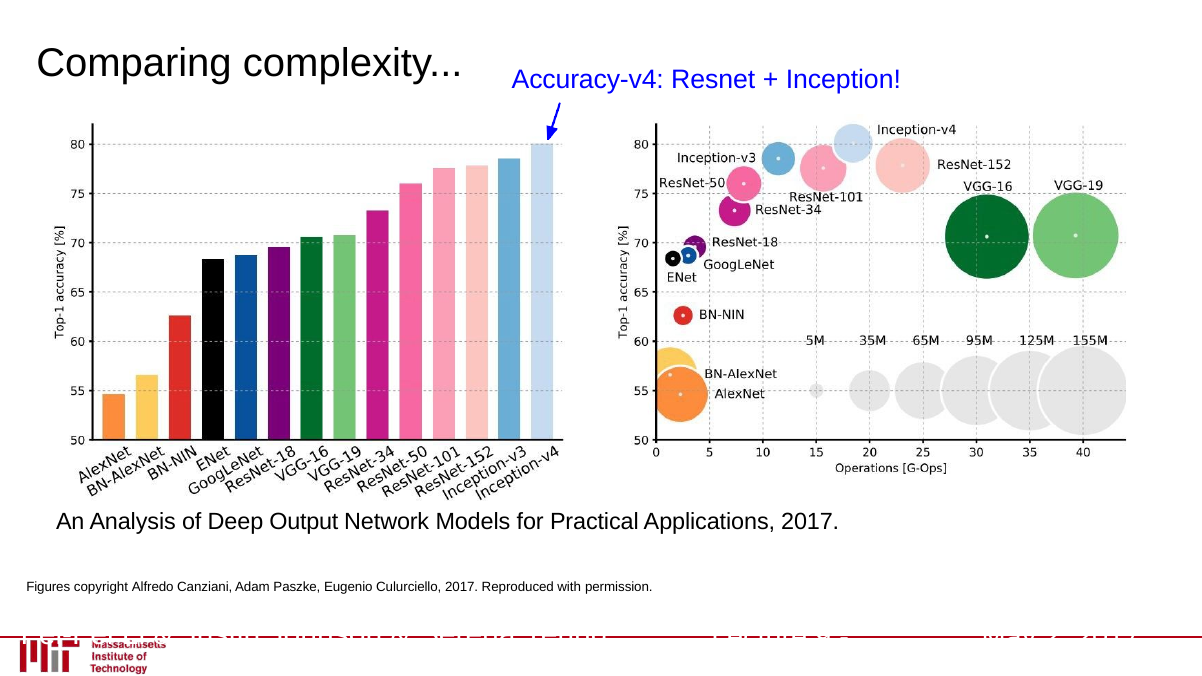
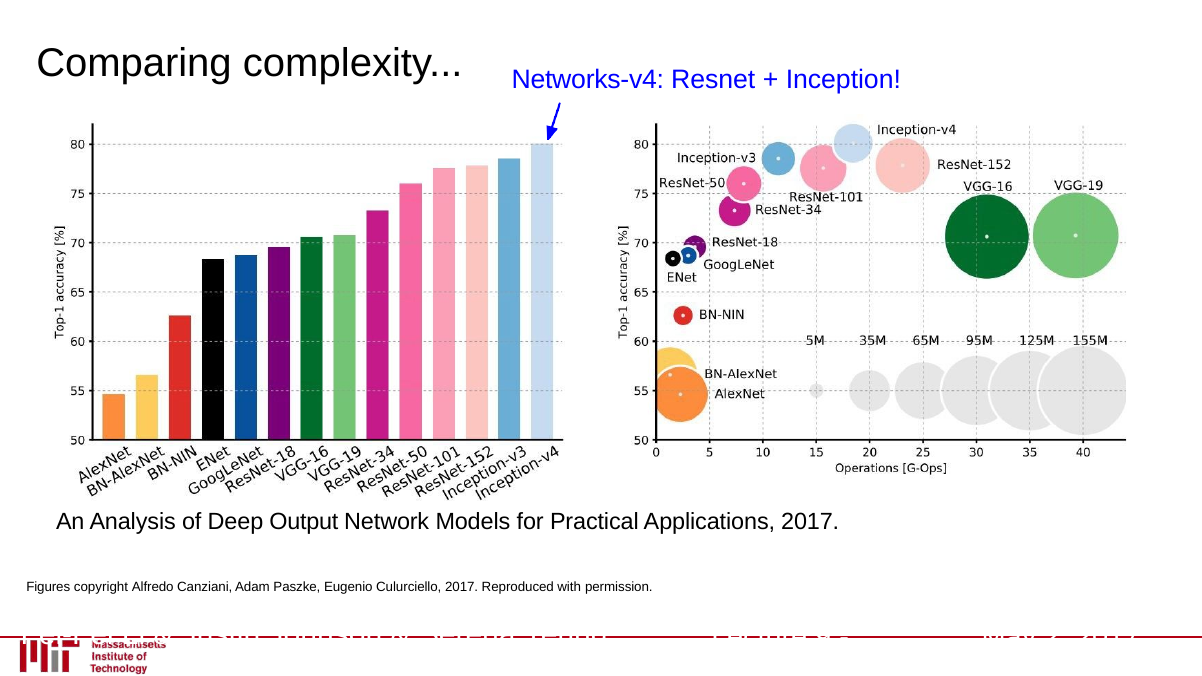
Accuracy-v4: Accuracy-v4 -> Networks-v4 (588, 80)
